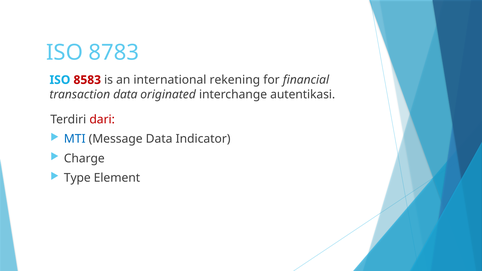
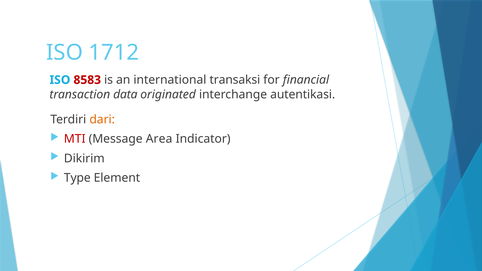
8783: 8783 -> 1712 (114, 53)
rekening: rekening -> transaksi (235, 80)
dari colour: red -> orange (102, 120)
MTI colour: blue -> red (75, 139)
Message Data: Data -> Area (159, 139)
Charge: Charge -> Dikirim (84, 159)
